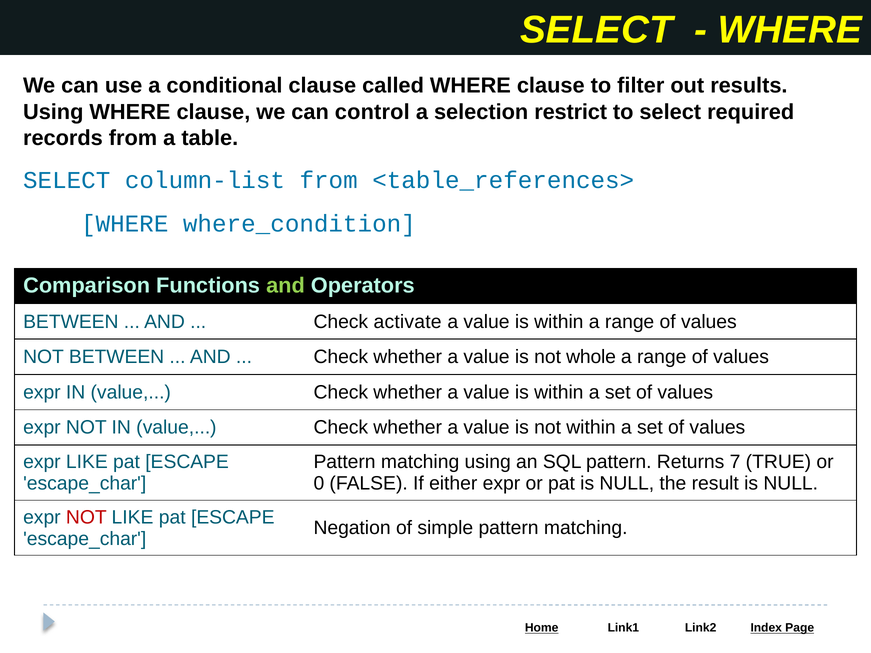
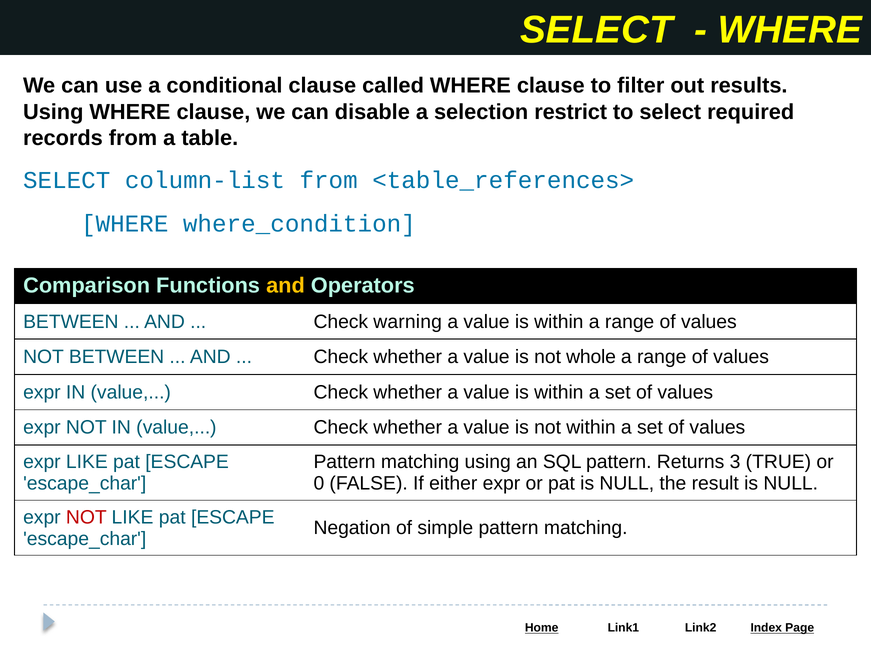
control: control -> disable (372, 112)
and colour: light green -> yellow (285, 285)
activate: activate -> warning (408, 322)
7: 7 -> 3 (735, 462)
